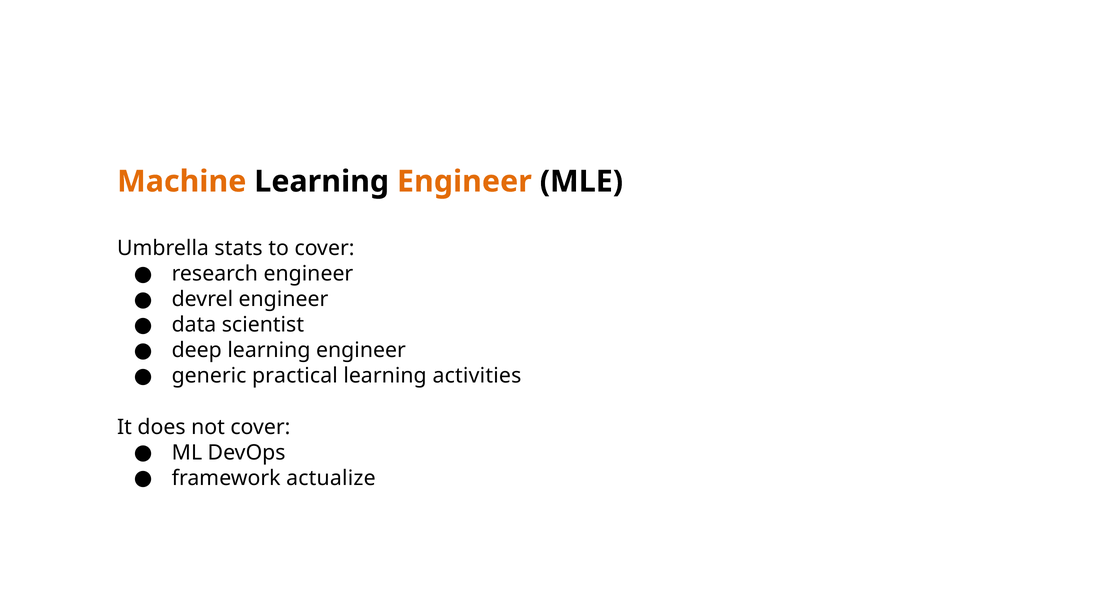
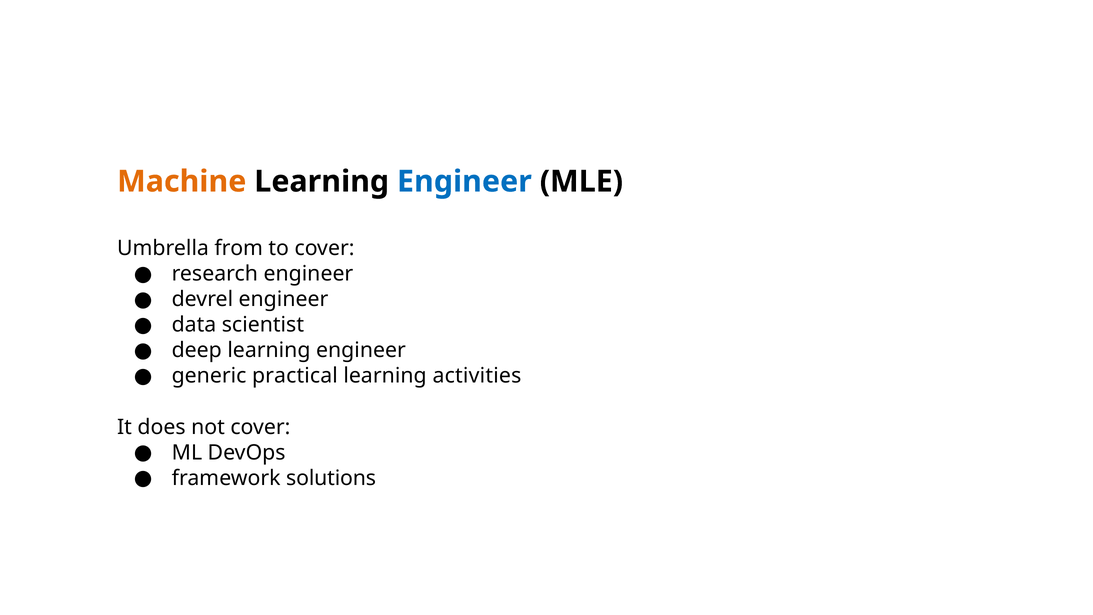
Engineer colour: orange -> blue (464, 181)
stats: stats -> from (239, 248)
actualize: actualize -> solutions (331, 478)
